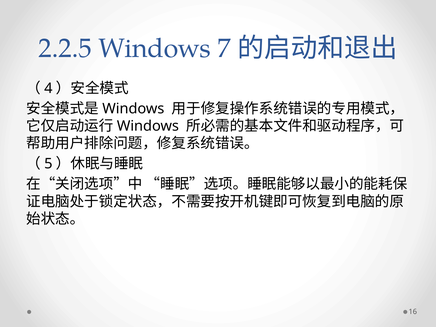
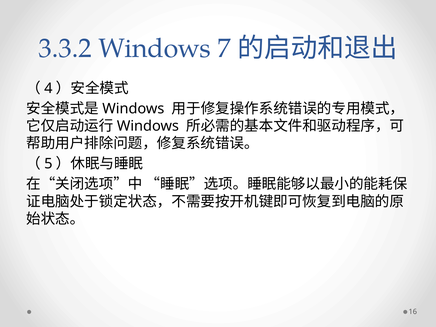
2.2.5: 2.2.5 -> 3.3.2 (65, 48)
